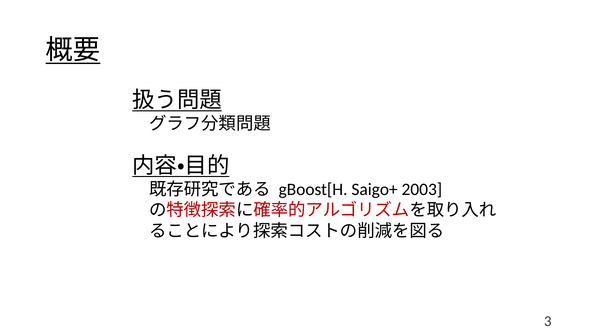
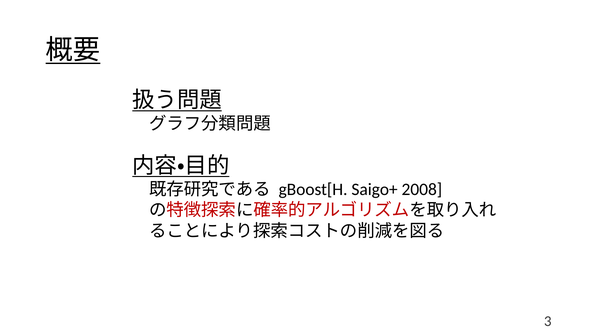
2003: 2003 -> 2008 (422, 189)
